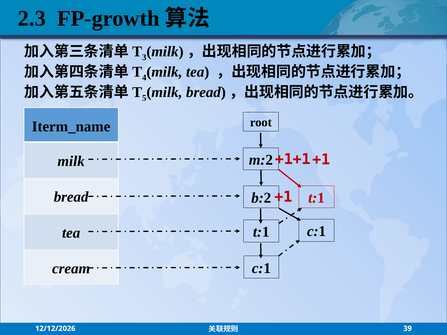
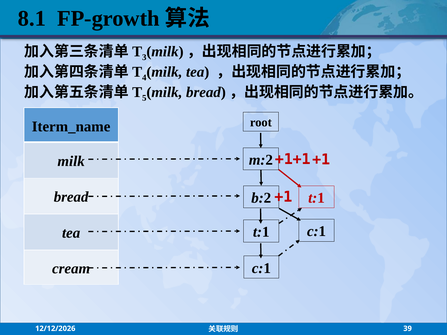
2.3: 2.3 -> 8.1 (32, 19)
